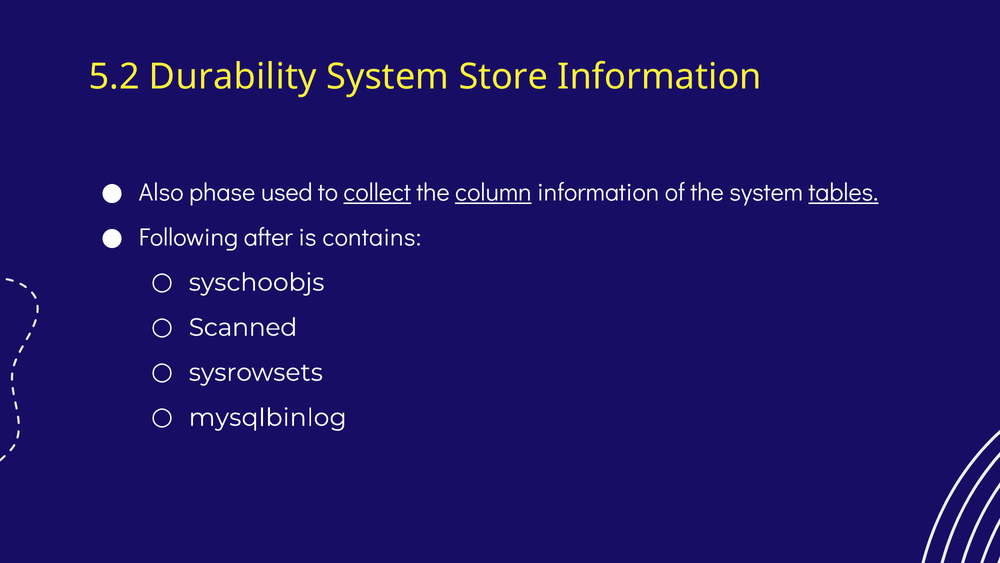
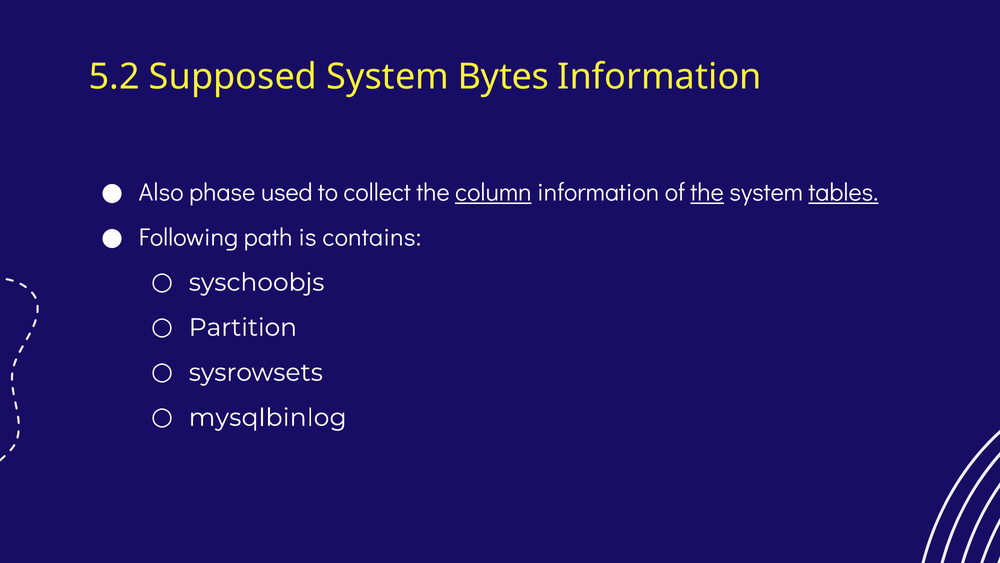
Durability: Durability -> Supposed (233, 77)
Store: Store -> Bytes (503, 77)
collect underline: present -> none (377, 192)
the underline: none -> present (707, 192)
after: after -> path (268, 237)
Scanned: Scanned -> Partition (243, 327)
